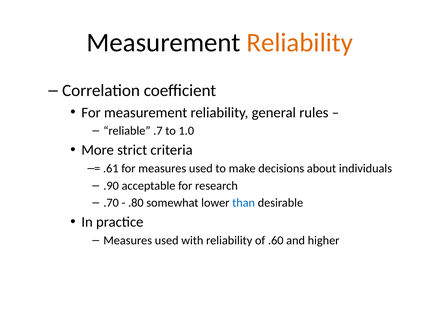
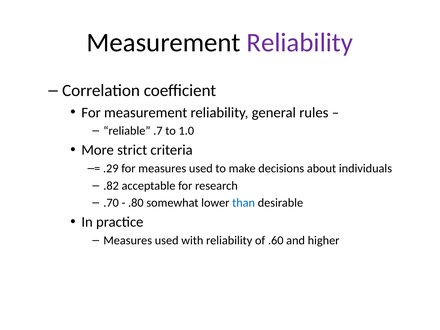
Reliability colour: orange -> purple (300, 43)
.61: .61 -> .29 (111, 169)
.90: .90 -> .82 (111, 186)
